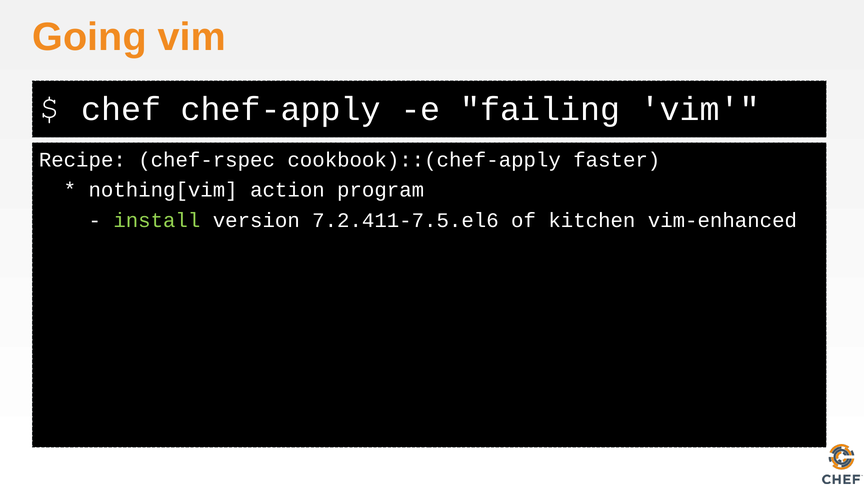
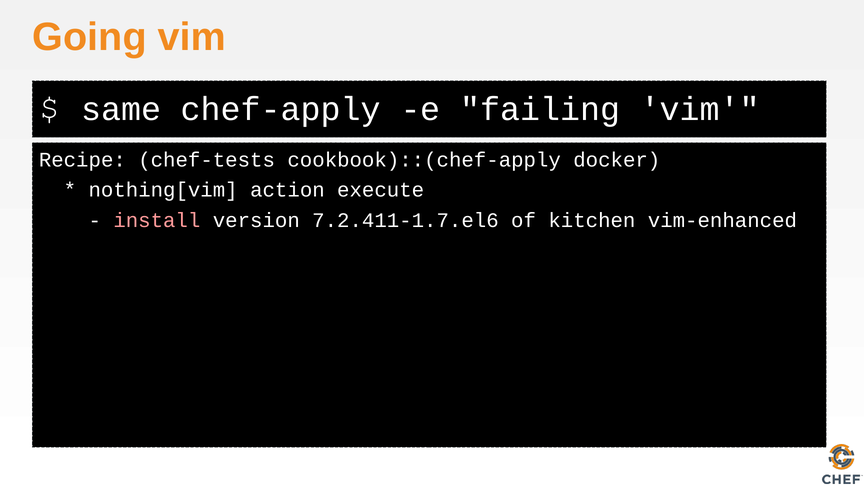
chef: chef -> same (121, 109)
chef-rspec: chef-rspec -> chef-tests (207, 160)
faster: faster -> docker (617, 160)
program: program -> execute (381, 190)
install colour: light green -> pink (157, 220)
7.2.411-7.5.el6: 7.2.411-7.5.el6 -> 7.2.411-1.7.el6 (405, 220)
